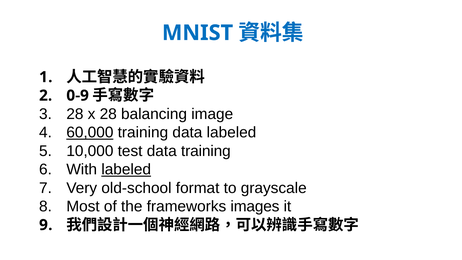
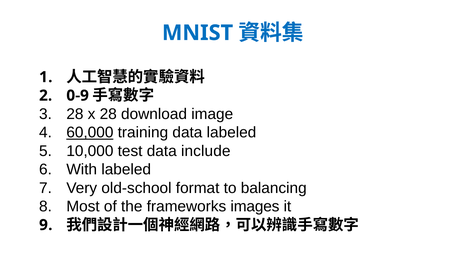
balancing: balancing -> download (154, 114)
data training: training -> include (206, 151)
labeled underline: present -> none (126, 169)
grayscale: grayscale -> balancing (274, 188)
